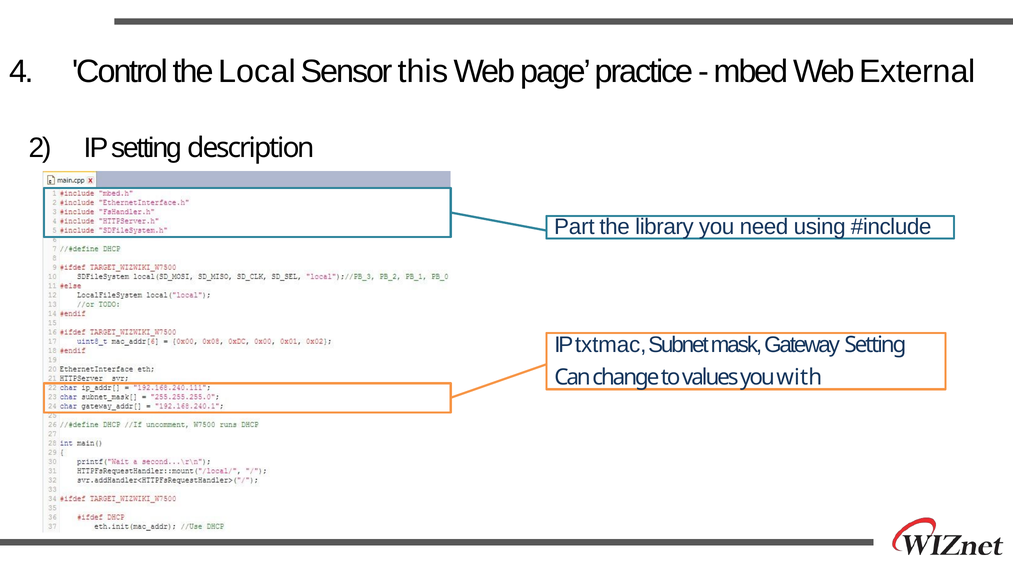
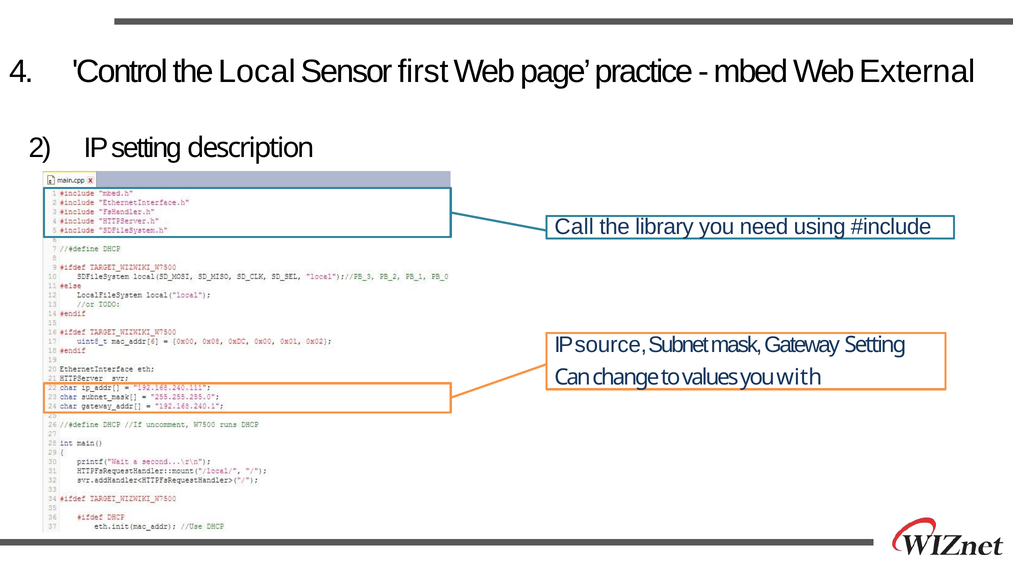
this: this -> first (423, 71)
Part: Part -> Call (574, 227)
txtmac: txtmac -> source (611, 345)
